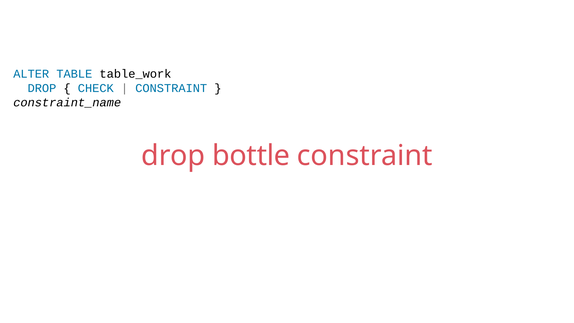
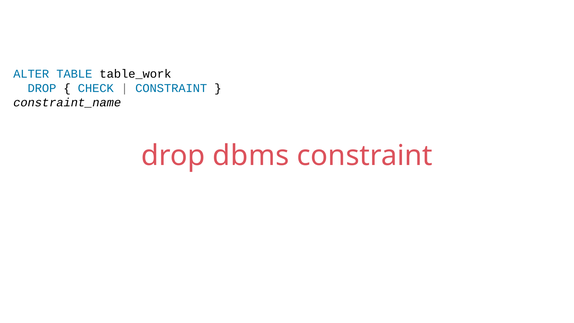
bottle: bottle -> dbms (251, 156)
